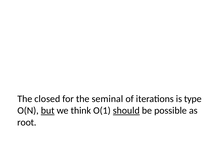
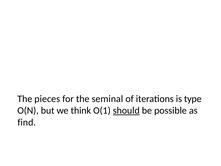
closed: closed -> pieces (47, 99)
but underline: present -> none (48, 110)
root: root -> find (27, 122)
